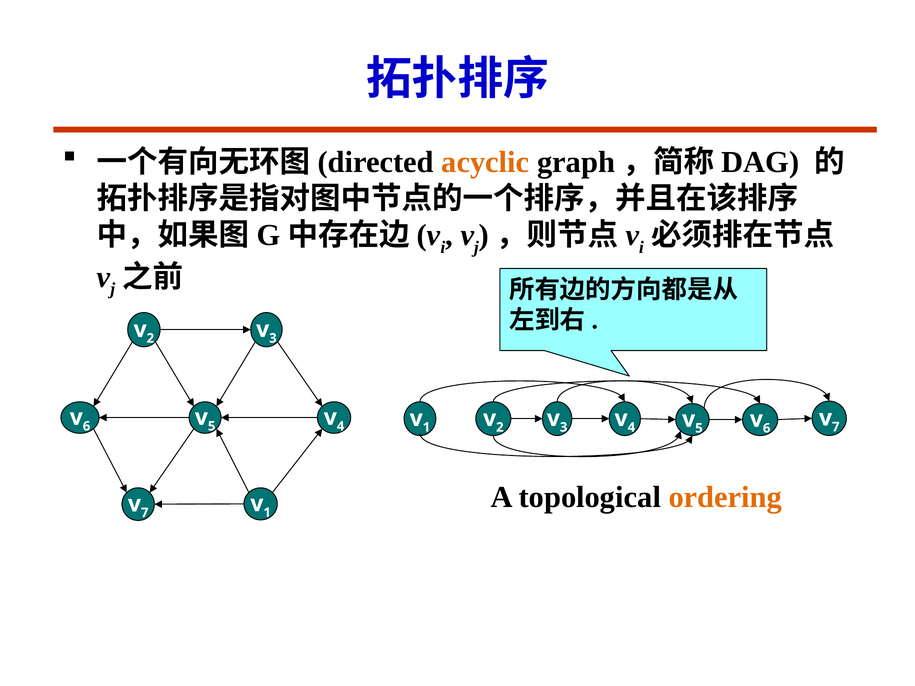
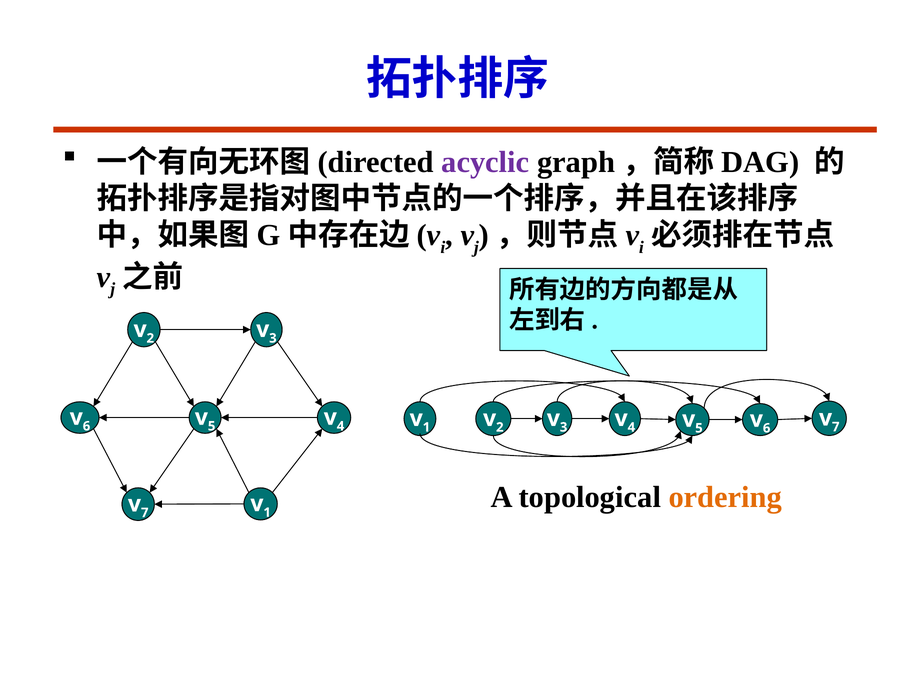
acyclic colour: orange -> purple (485, 162)
